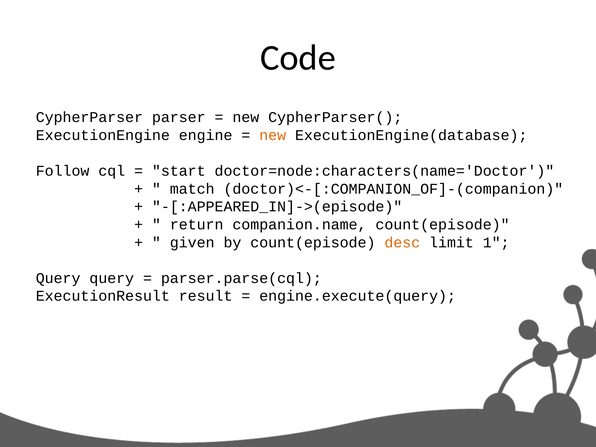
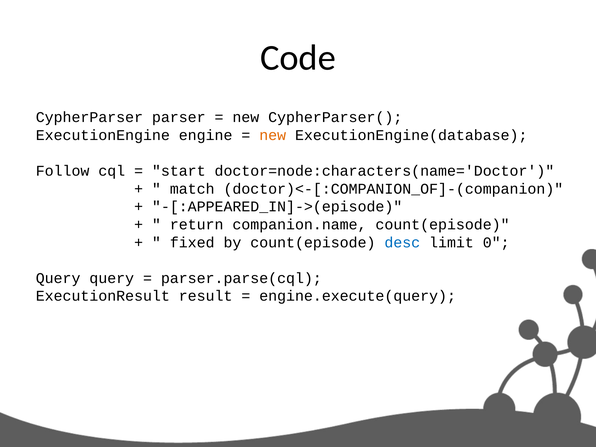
given: given -> fixed (192, 242)
desc colour: orange -> blue (402, 242)
1: 1 -> 0 (496, 242)
